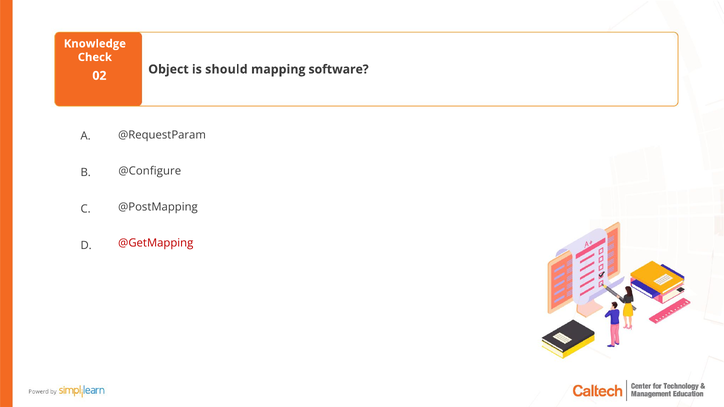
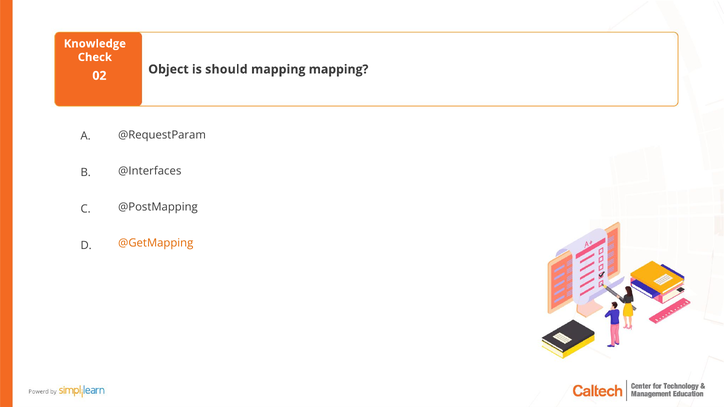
mapping software: software -> mapping (339, 69)
@Configure: @Configure -> @Interfaces (150, 171)
@GetMapping colour: red -> orange (156, 243)
